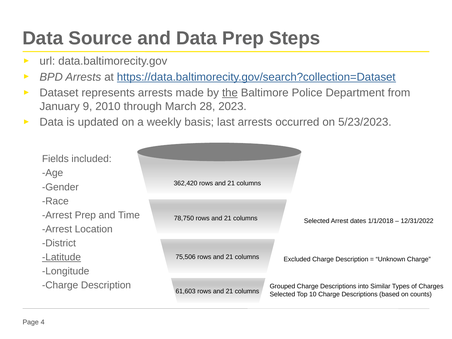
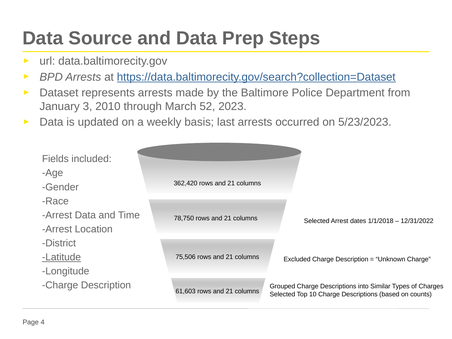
the underline: present -> none (230, 93)
9: 9 -> 3 (88, 106)
28: 28 -> 52 (207, 106)
Arrest Prep: Prep -> Data (85, 215)
